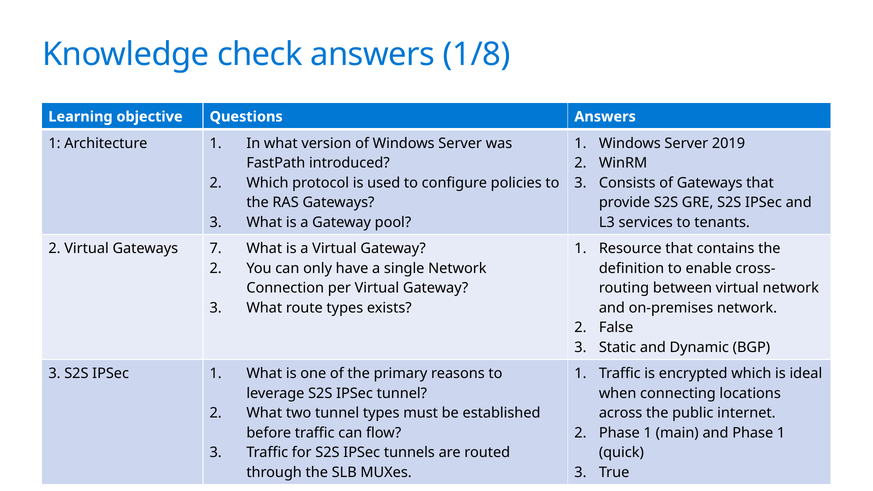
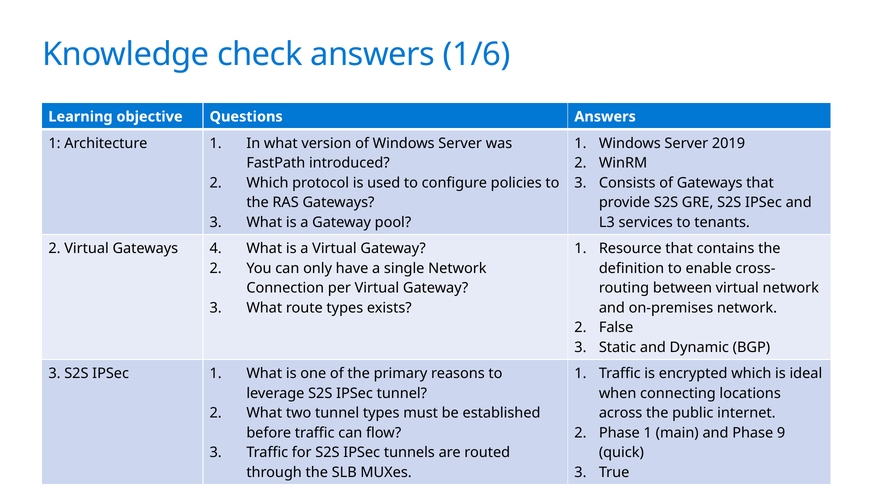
1/8: 1/8 -> 1/6 (477, 55)
7: 7 -> 4 (216, 249)
and Phase 1: 1 -> 9 (781, 433)
